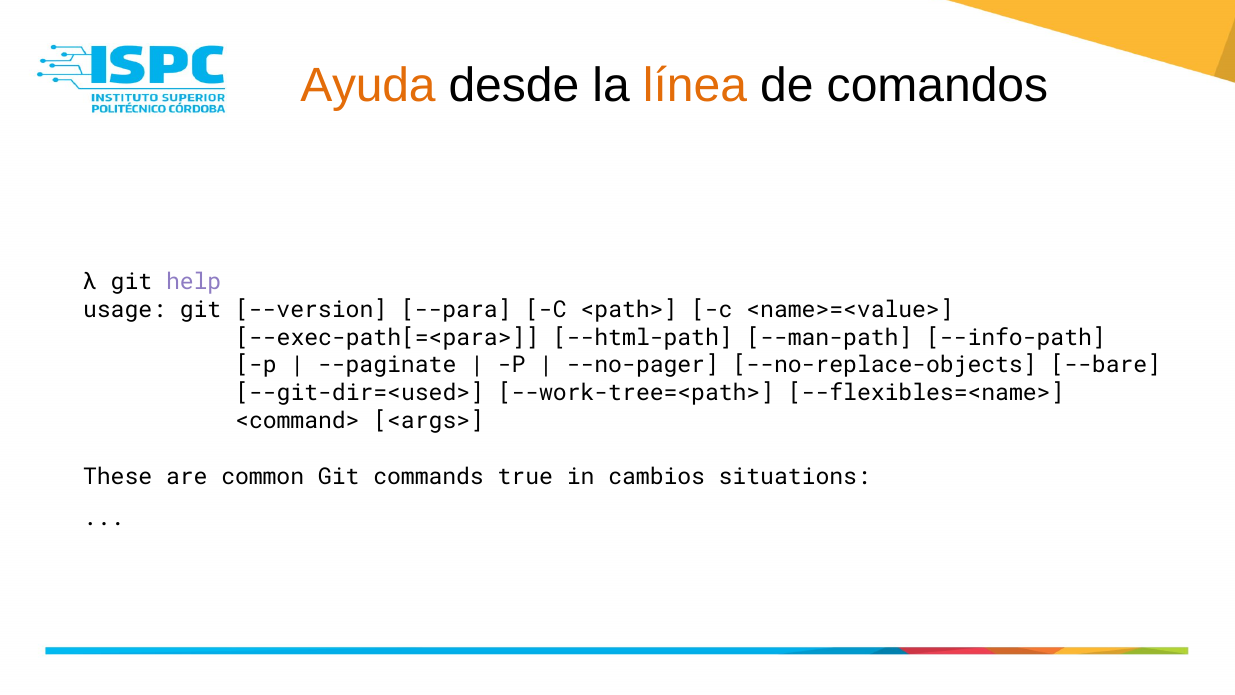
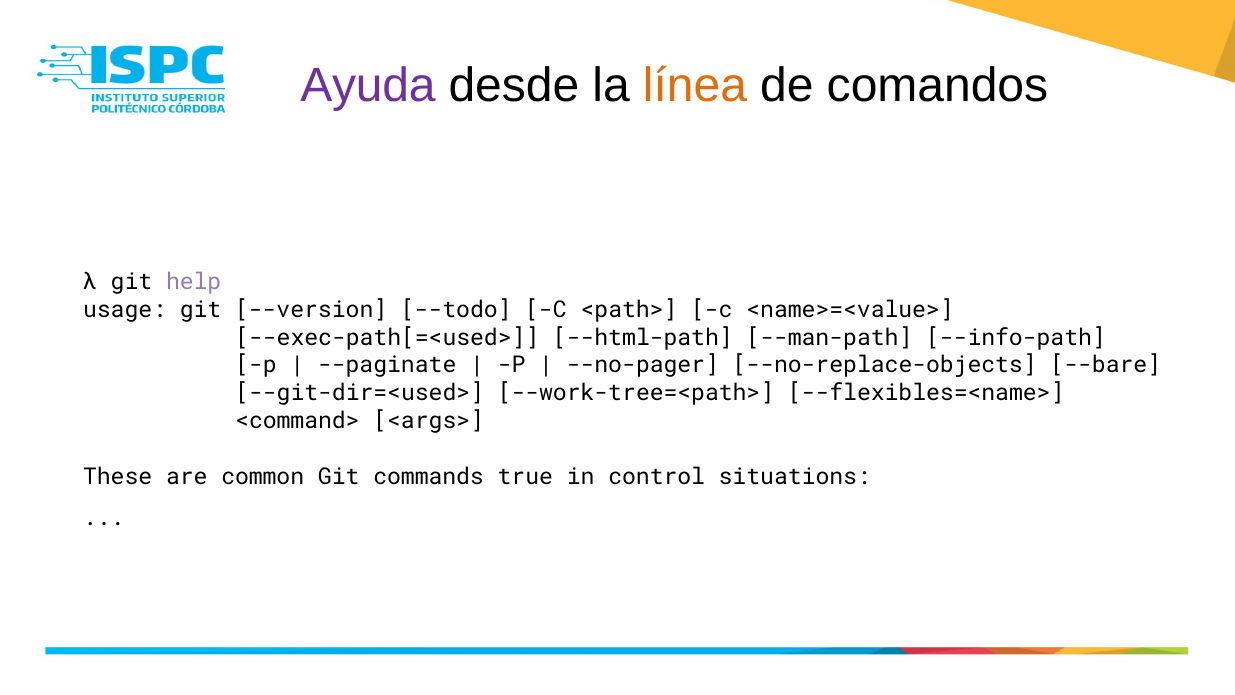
Ayuda colour: orange -> purple (368, 86)
--para: --para -> --todo (456, 310)
--exec-path[=<para>: --exec-path[=<para> -> --exec-path[=<used> (387, 337)
cambios: cambios -> control (657, 476)
